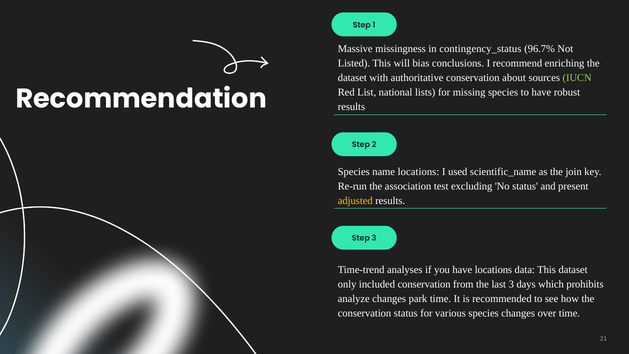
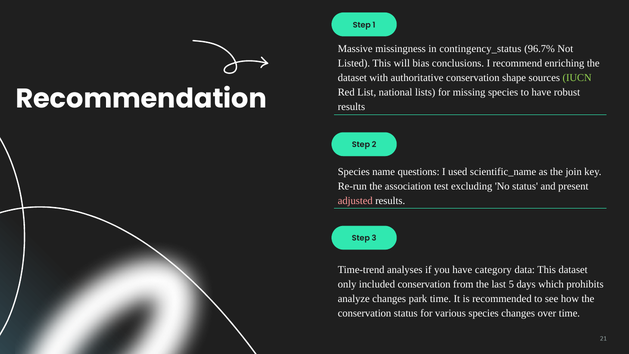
about: about -> shape (514, 78)
name locations: locations -> questions (419, 172)
adjusted colour: yellow -> pink (355, 201)
have locations: locations -> category (493, 270)
last 3: 3 -> 5 (511, 284)
